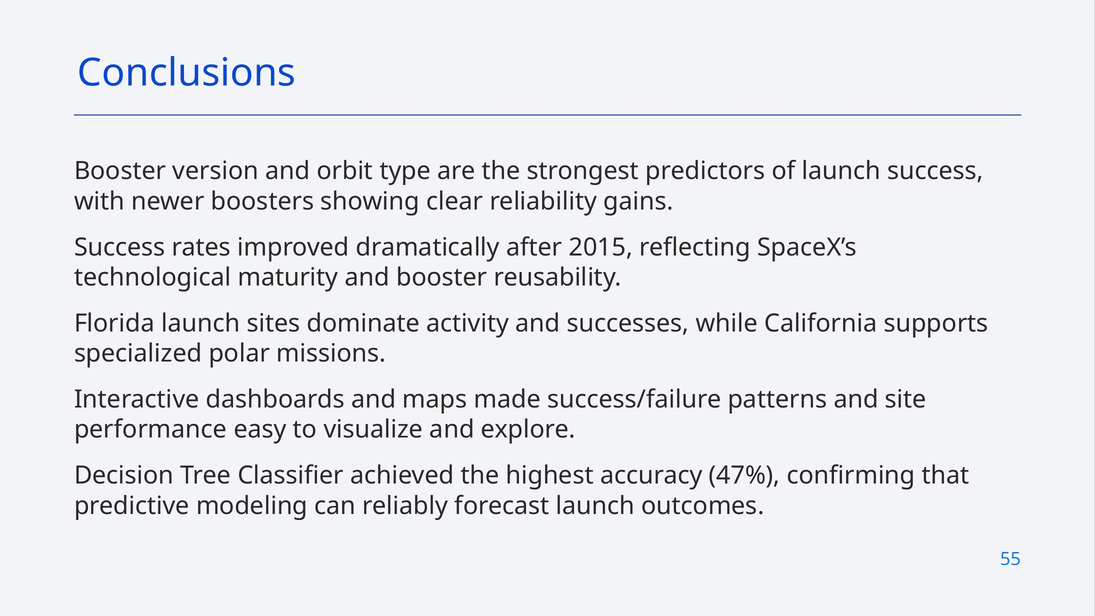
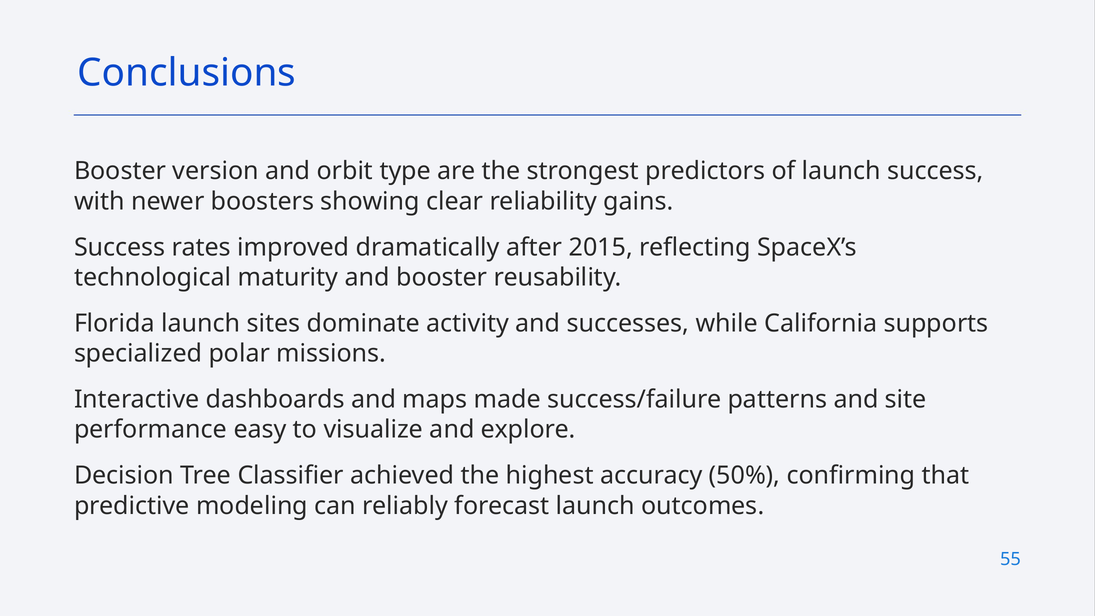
47%: 47% -> 50% (744, 476)
